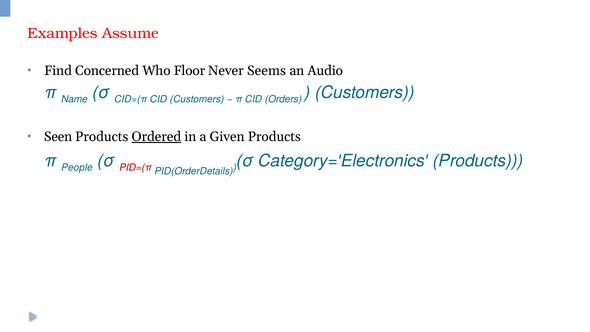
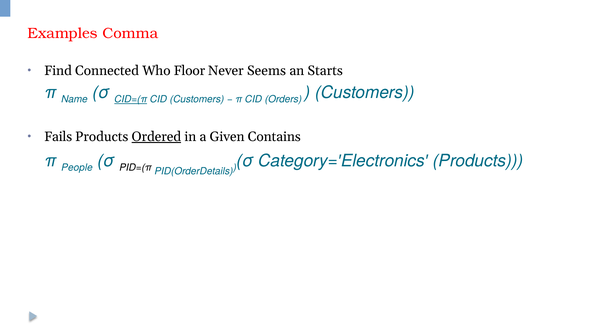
Assume: Assume -> Comma (130, 33)
Concerned: Concerned -> Connected (107, 71)
Audio: Audio -> Starts (325, 71)
CID=(π underline: none -> present (131, 99)
Seen: Seen -> Fails (58, 137)
Given Products: Products -> Contains (274, 137)
PID=(π colour: red -> black (136, 168)
